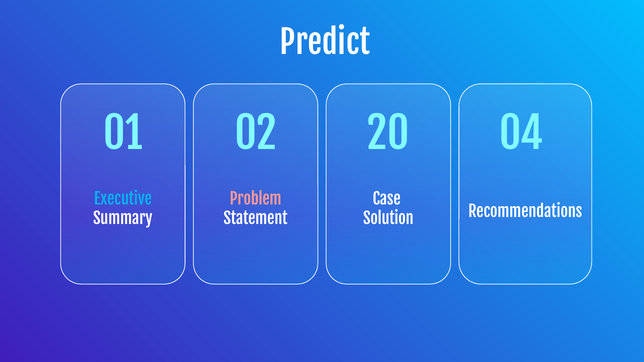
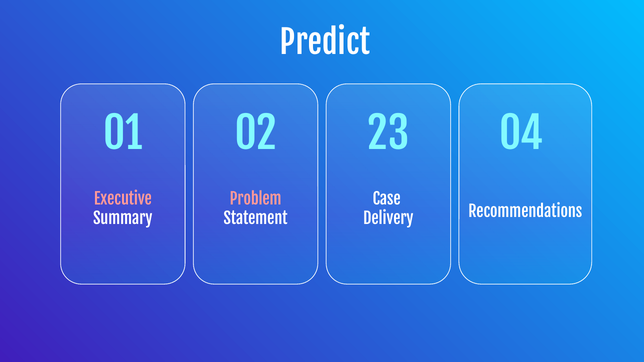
20: 20 -> 23 (388, 135)
Executive colour: light blue -> pink (123, 200)
Solution: Solution -> Delivery (388, 219)
